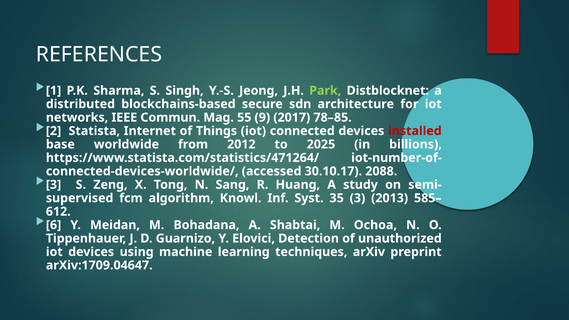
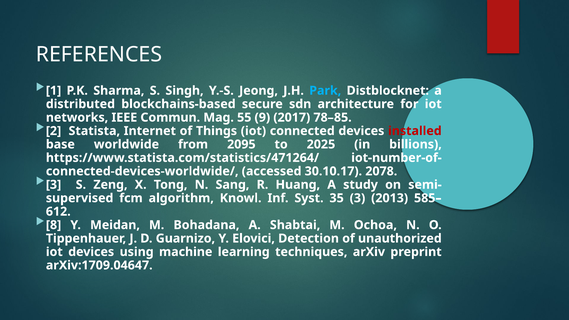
Park colour: light green -> light blue (325, 91)
2012: 2012 -> 2095 (241, 144)
2088: 2088 -> 2078 (381, 171)
6: 6 -> 8 (54, 225)
